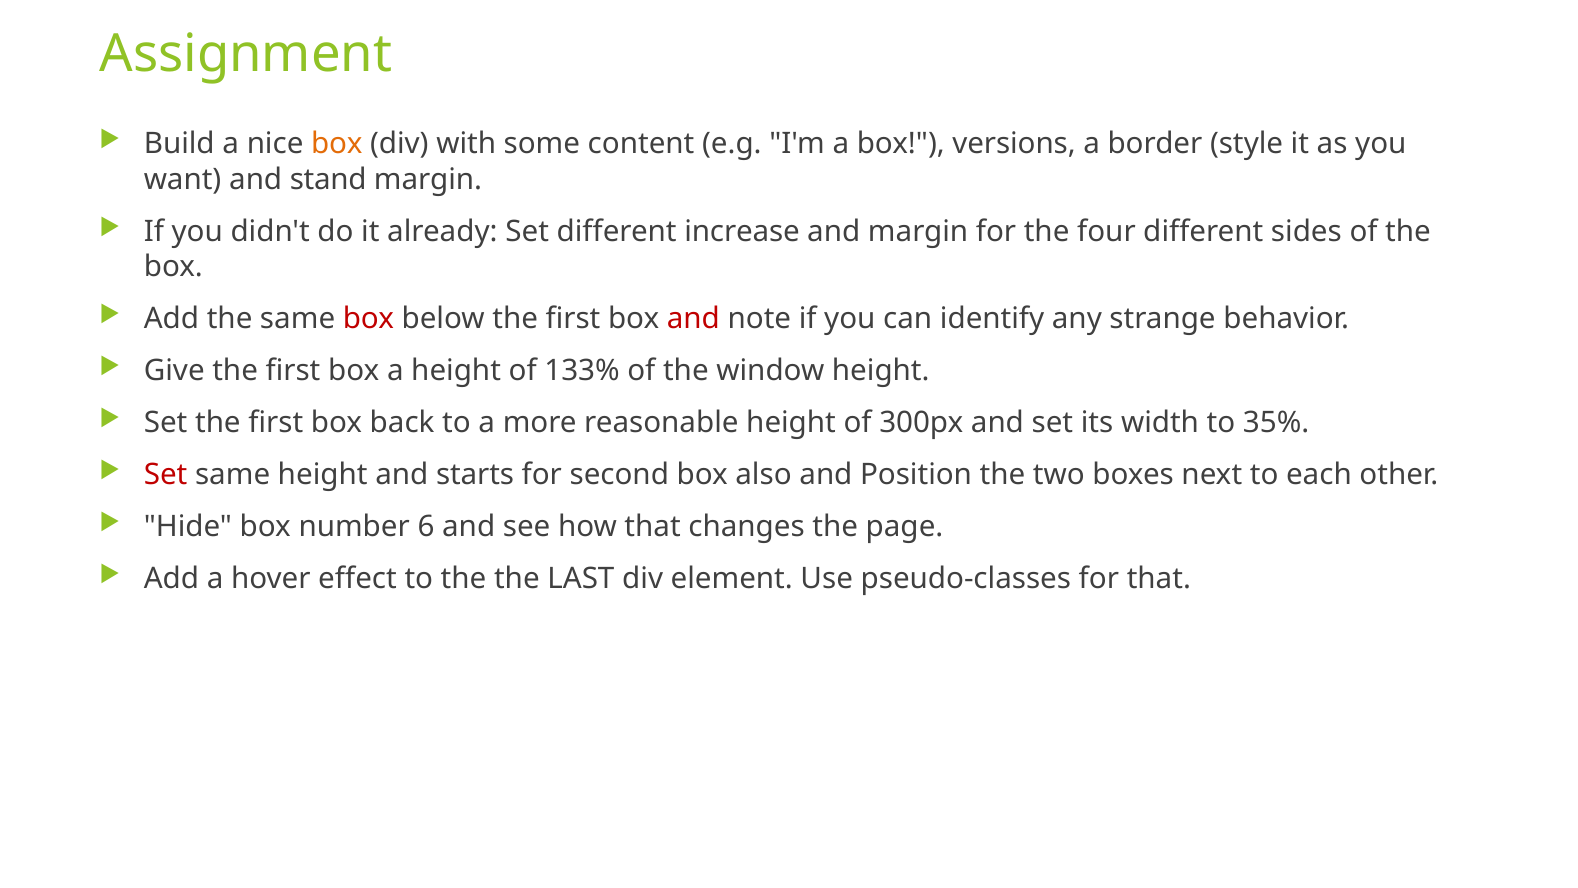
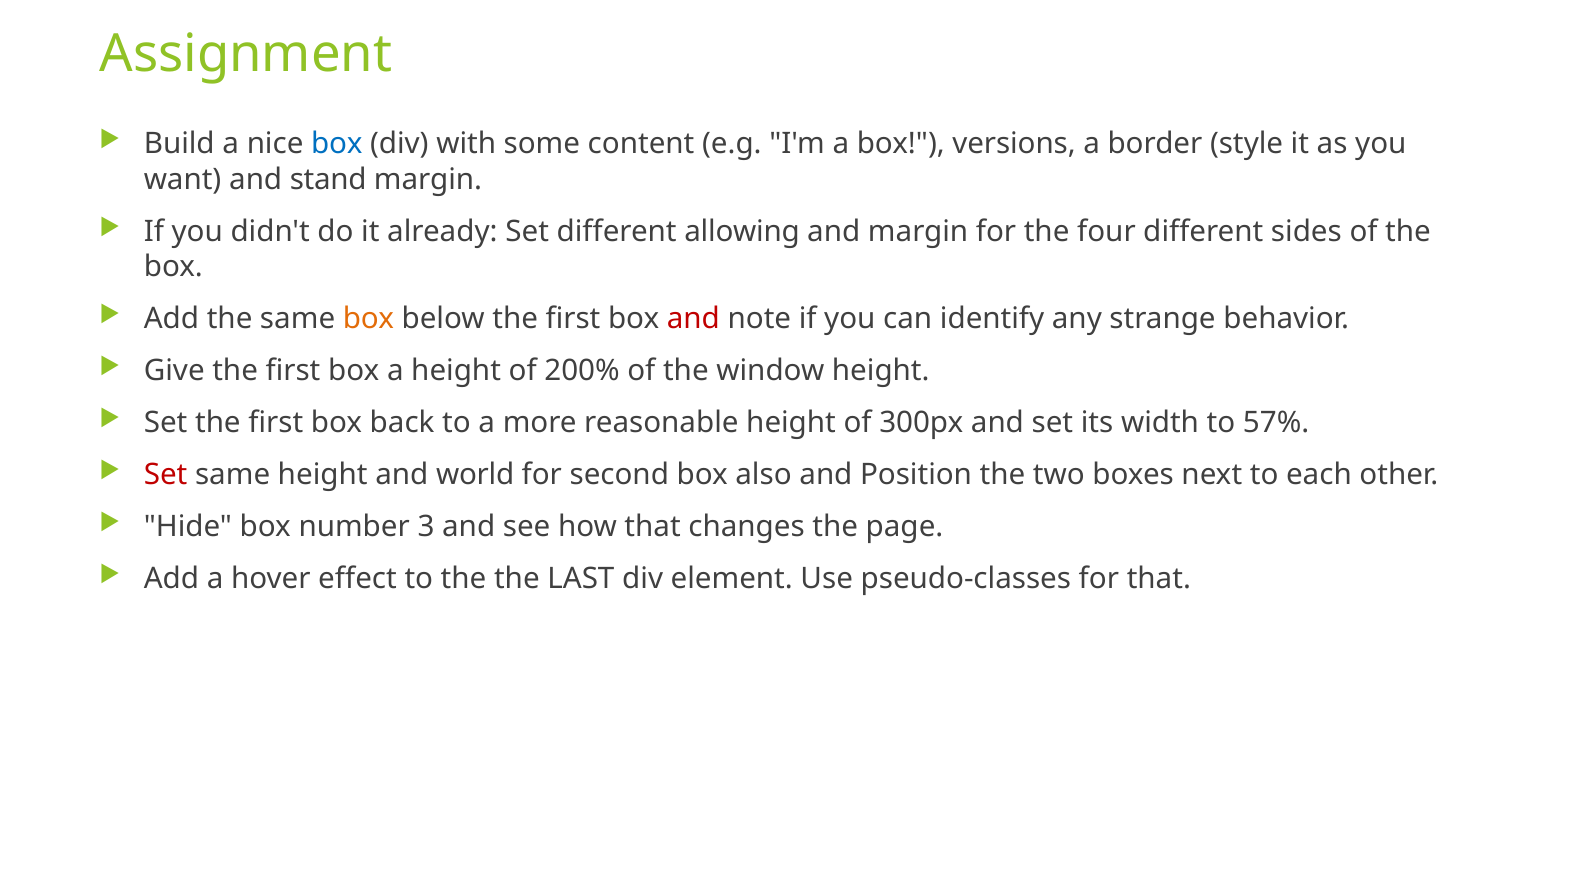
box colour: orange -> blue (337, 144)
increase: increase -> allowing (742, 232)
box colour: red -> orange (368, 319)
133%: 133% -> 200% (582, 371)
35%: 35% -> 57% (1276, 423)
starts: starts -> world (475, 475)
6: 6 -> 3 (426, 527)
